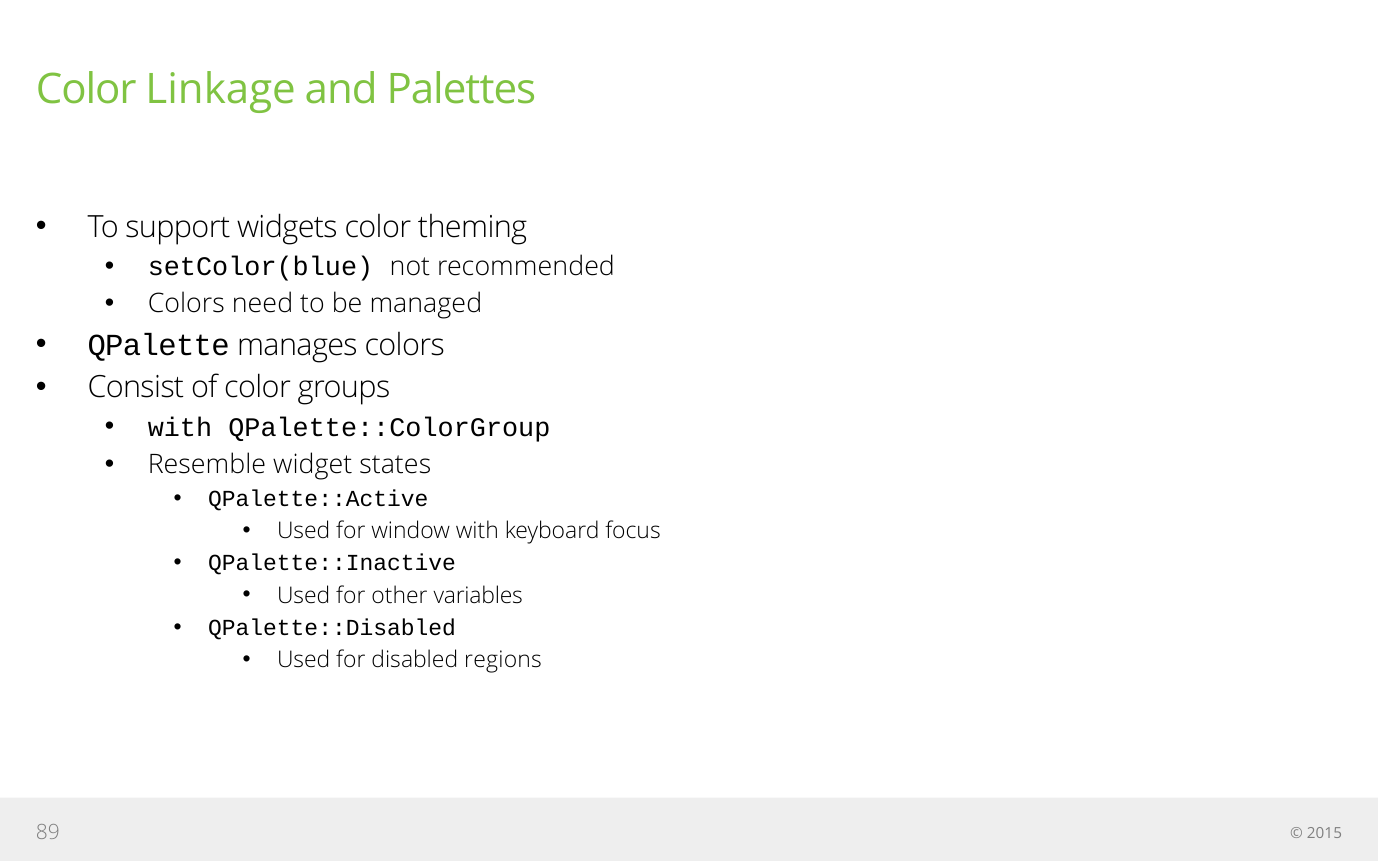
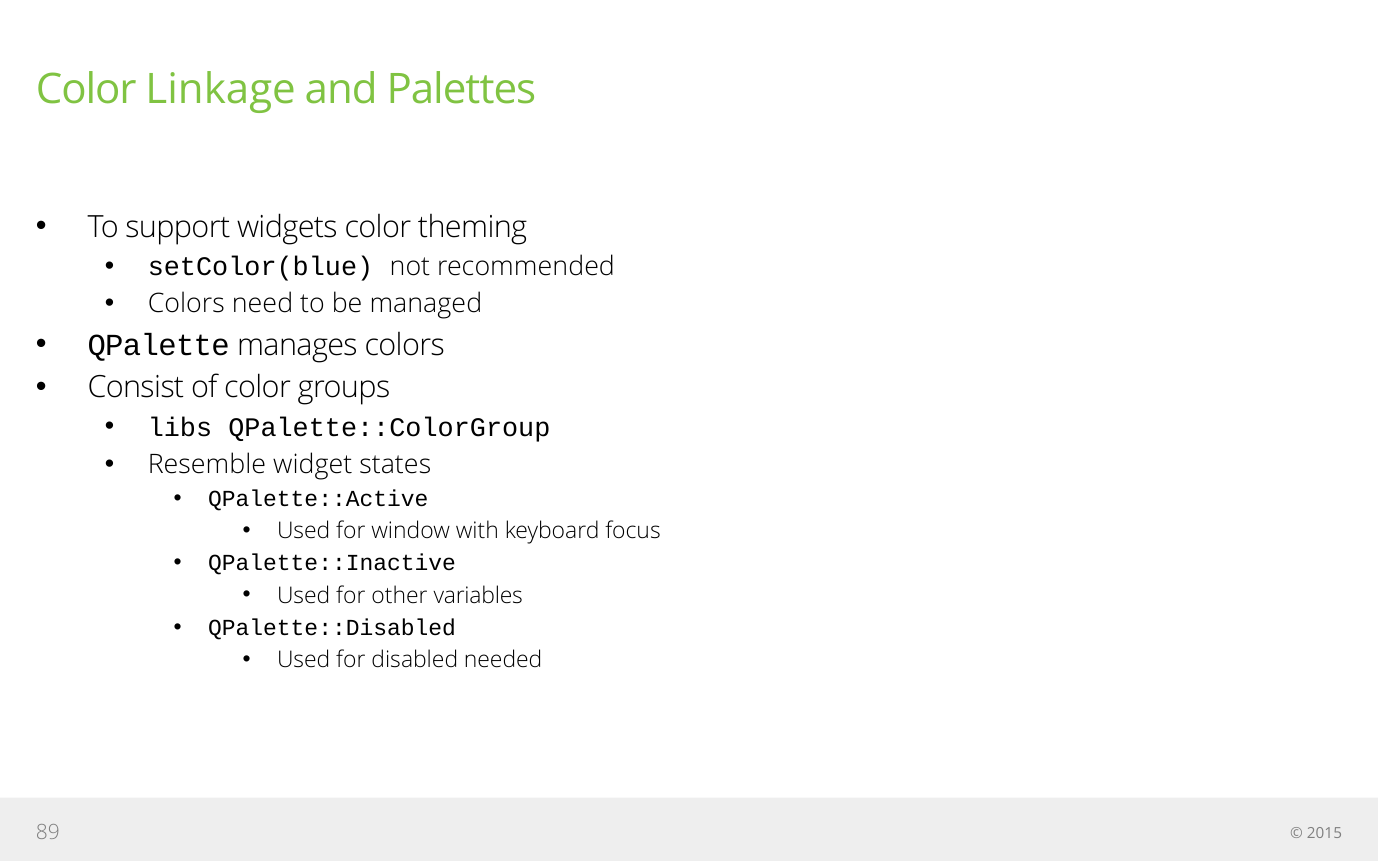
with: with -> libs (180, 427)
regions: regions -> needed (503, 660)
